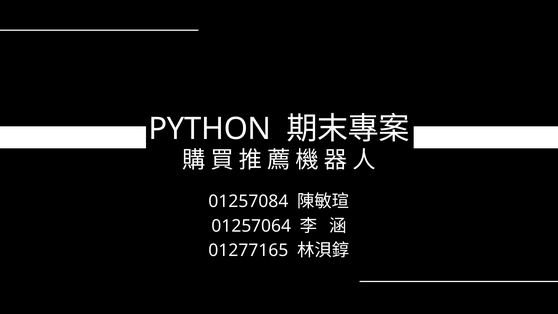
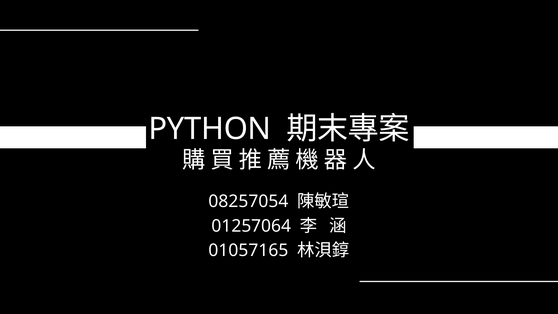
01257084: 01257084 -> 08257054 (248, 201)
01277165: 01277165 -> 01057165 (248, 250)
